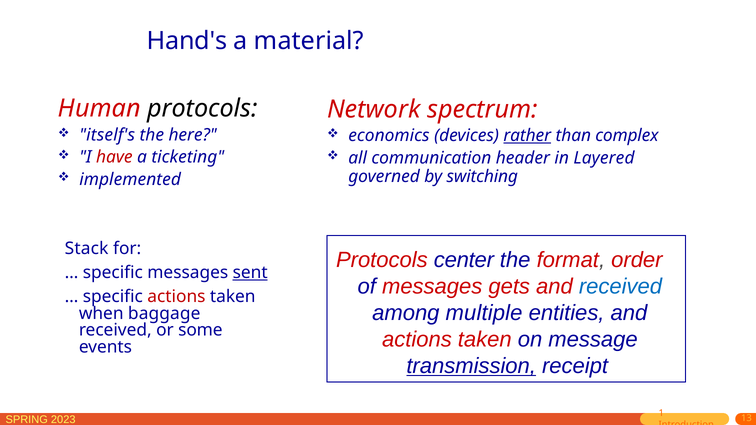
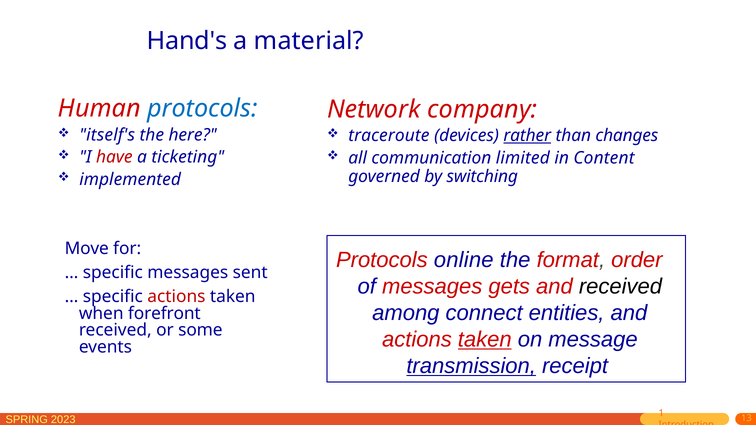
protocols colour: black -> blue (202, 109)
spectrum: spectrum -> company (482, 109)
economics: economics -> traceroute (389, 136)
complex: complex -> changes (627, 136)
header: header -> limited (523, 158)
Layered: Layered -> Content (604, 158)
Stack: Stack -> Move (87, 249)
center: center -> online (464, 260)
sent underline: present -> none (250, 273)
received colour: blue -> black (621, 287)
multiple: multiple -> connect (484, 313)
baggage: baggage -> forefront (164, 314)
taken underline: none -> present (485, 340)
